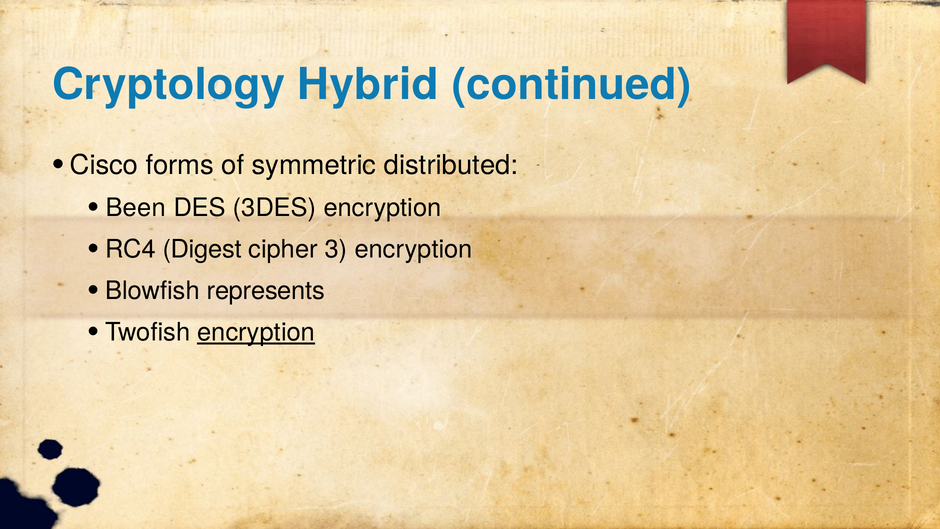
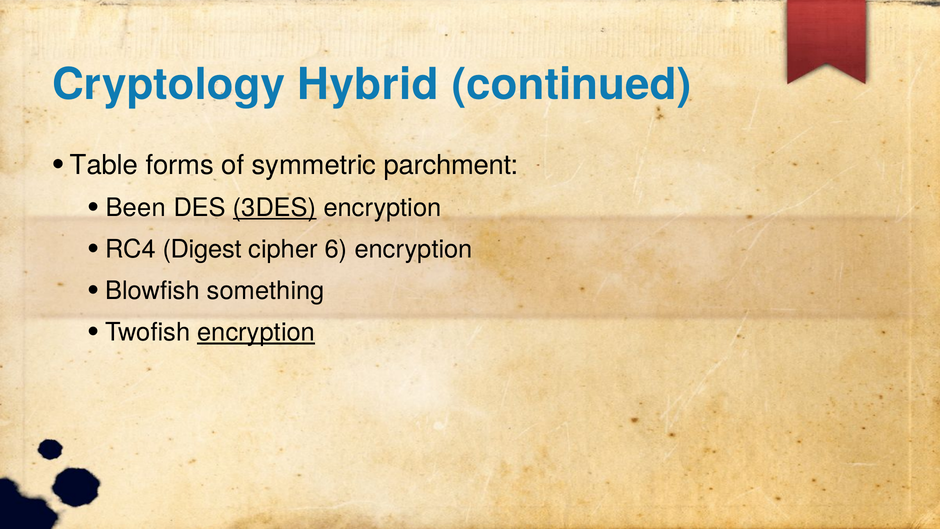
Cisco: Cisco -> Table (104, 165)
distributed: distributed -> parchment (451, 165)
3DES underline: none -> present (275, 208)
3: 3 -> 6 (336, 249)
represents: represents -> something (266, 291)
